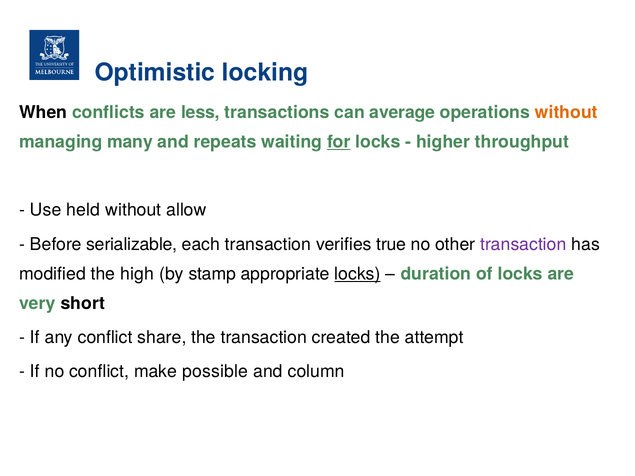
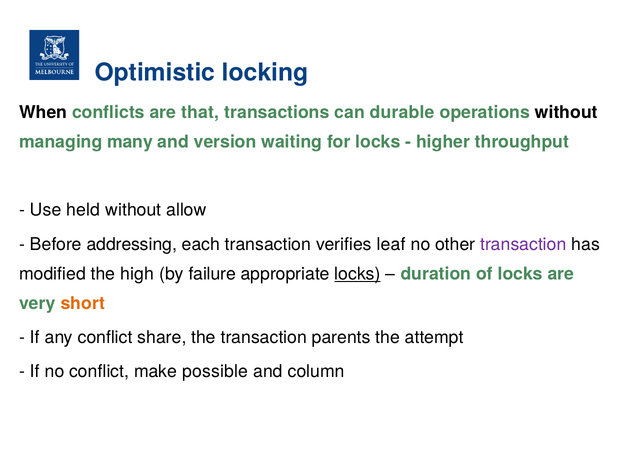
less: less -> that (200, 113)
average: average -> durable (402, 113)
without colour: orange -> black (566, 113)
repeats: repeats -> version (225, 142)
for underline: present -> none (339, 142)
serializable: serializable -> addressing (132, 244)
true: true -> leaf (391, 244)
stamp: stamp -> failure (212, 274)
short colour: black -> orange (83, 304)
created: created -> parents (341, 338)
